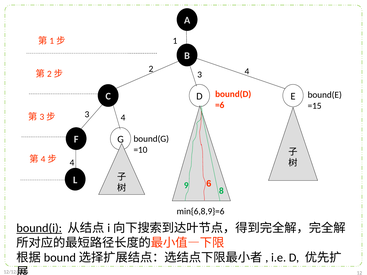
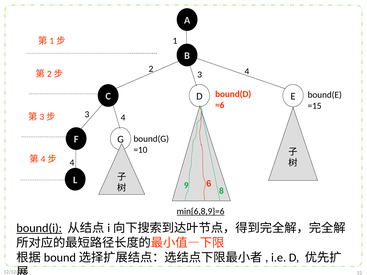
min{6,8,9}=6 underline: none -> present (201, 211)
